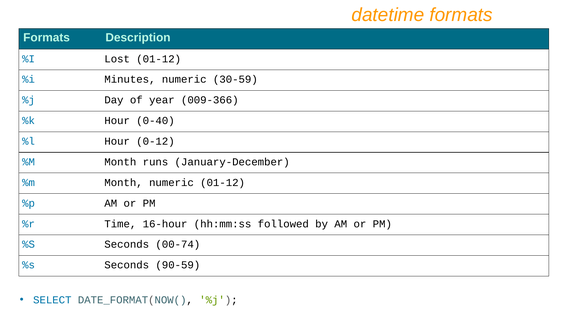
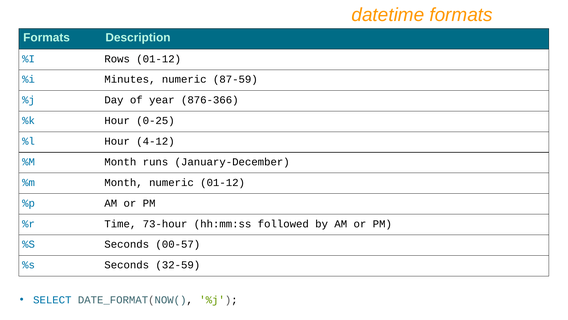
Lost: Lost -> Rows (117, 59)
30-59: 30-59 -> 87-59 (235, 79)
009-366: 009-366 -> 876-366 (210, 100)
0-40: 0-40 -> 0-25 (155, 121)
0-12: 0-12 -> 4-12 (155, 141)
16-hour: 16-hour -> 73-hour (165, 223)
00-74: 00-74 -> 00-57 (178, 244)
90-59: 90-59 -> 32-59 (178, 265)
